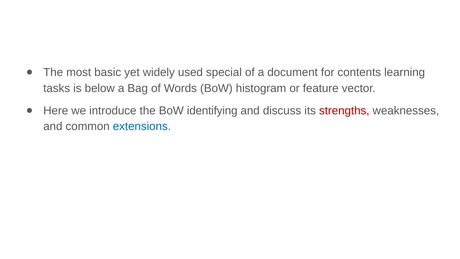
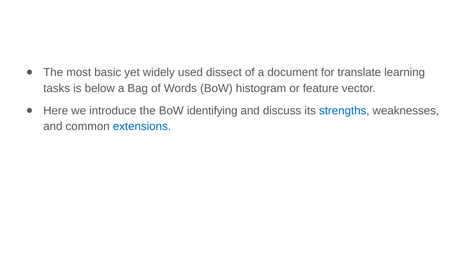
special: special -> dissect (224, 72)
contents: contents -> translate (359, 72)
strengths colour: red -> blue (344, 110)
